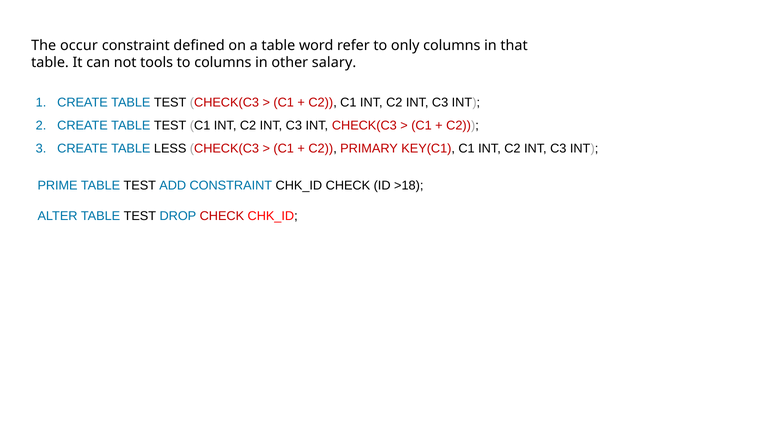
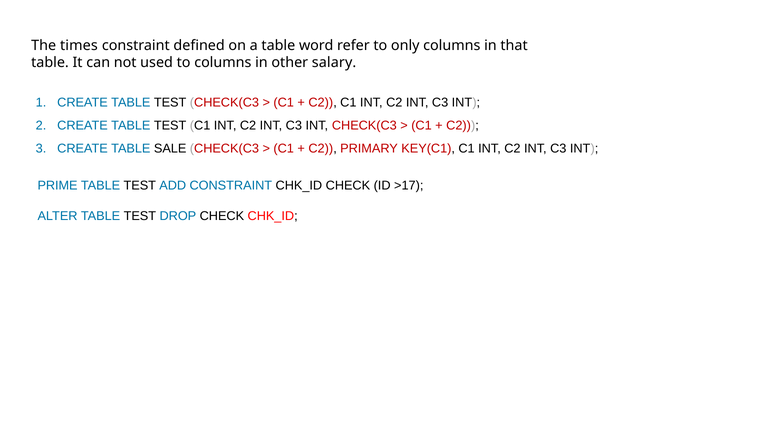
occur: occur -> times (79, 45)
tools: tools -> used (157, 63)
LESS: LESS -> SALE (170, 149)
>18: >18 -> >17 (409, 185)
CHECK colour: red -> black (222, 216)
